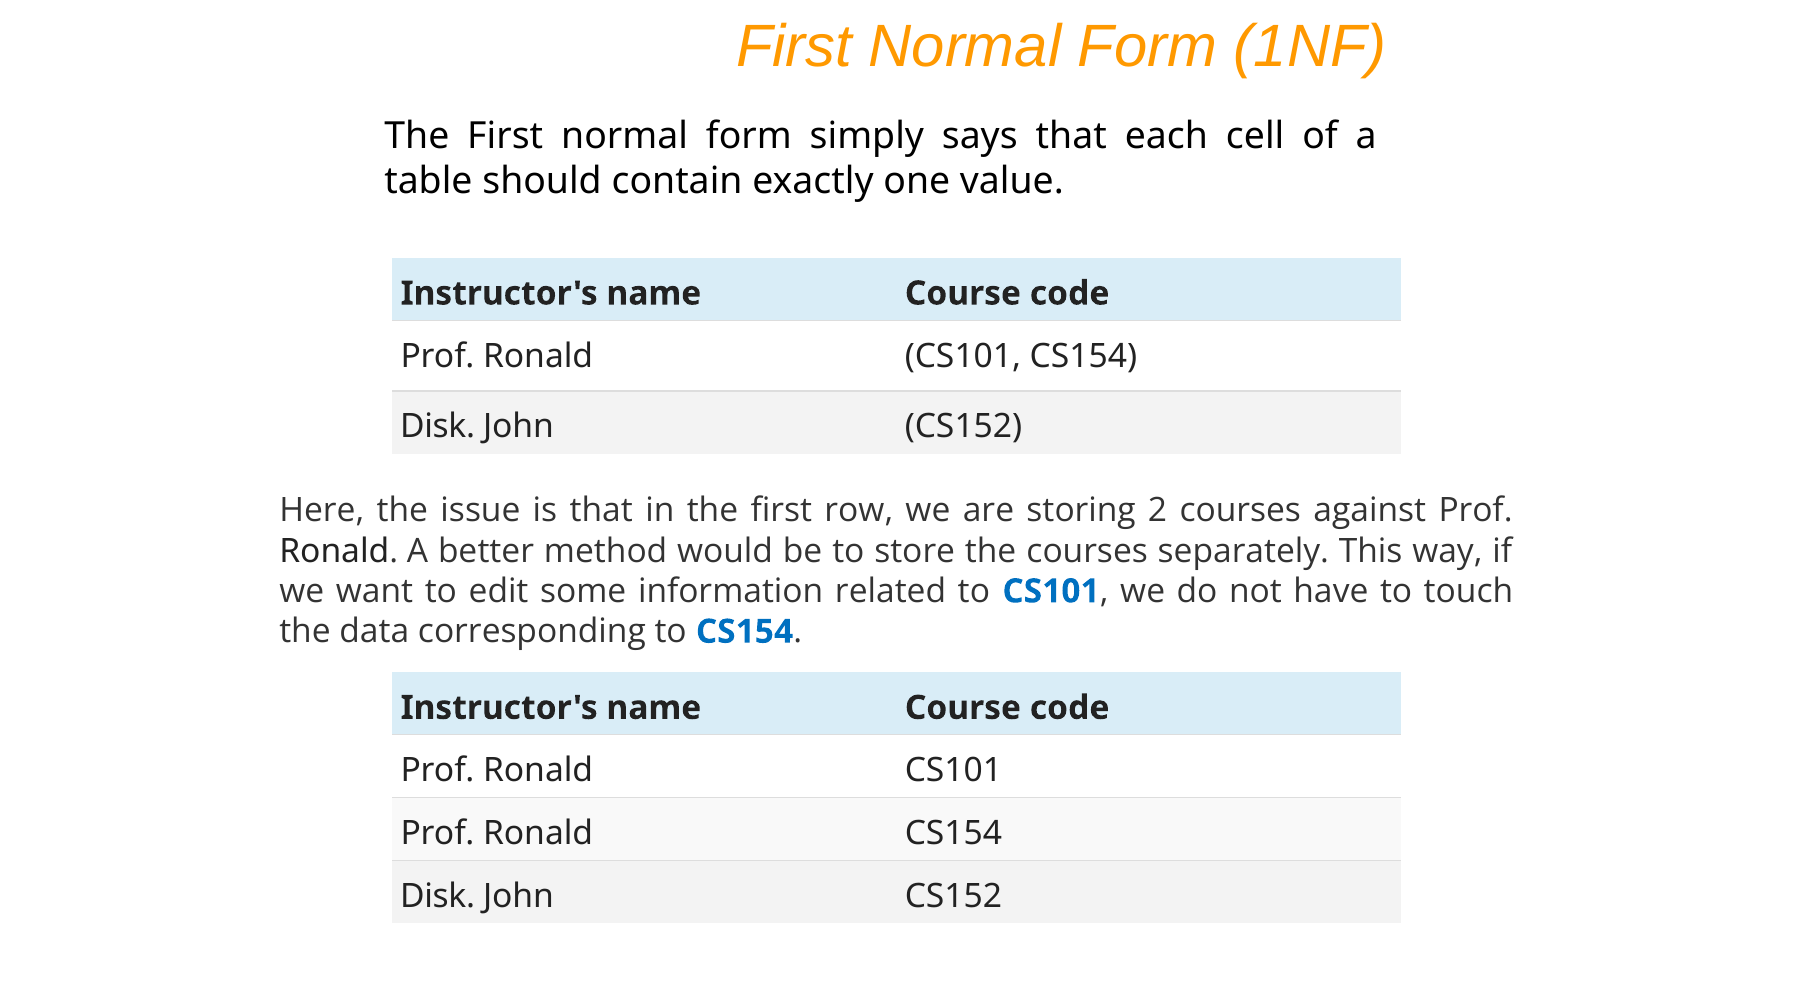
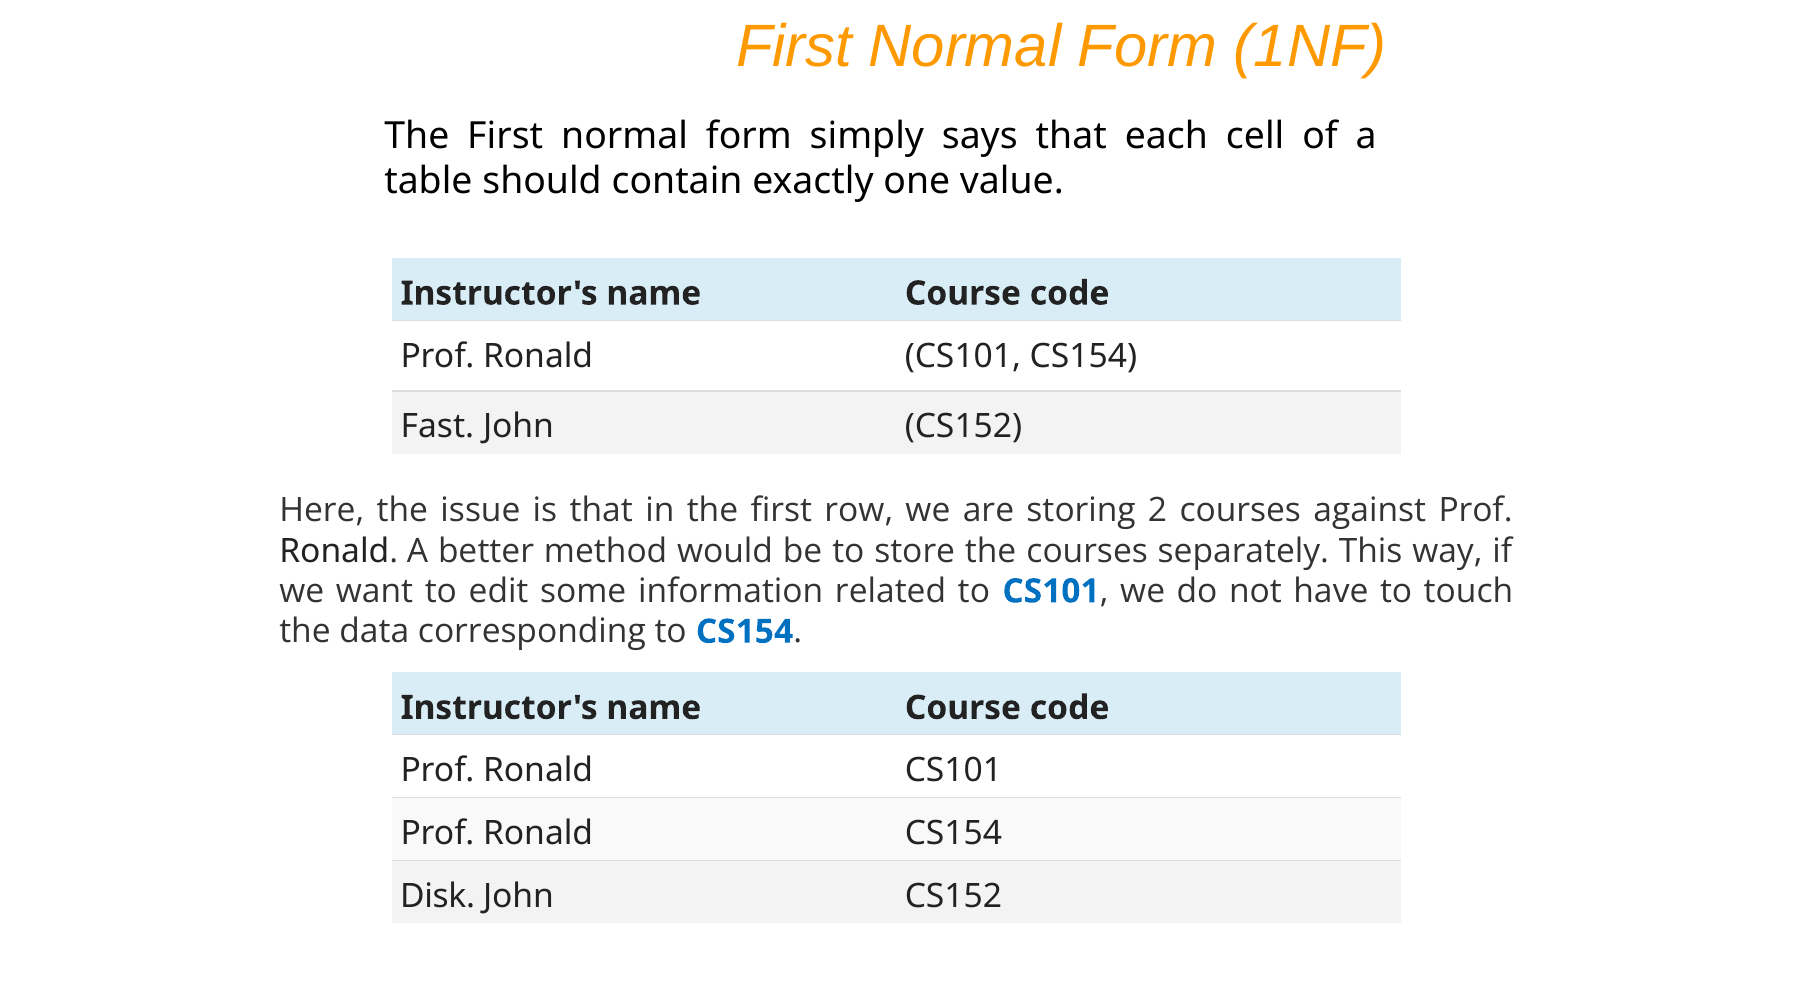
Disk: Disk -> Fast (437, 427)
